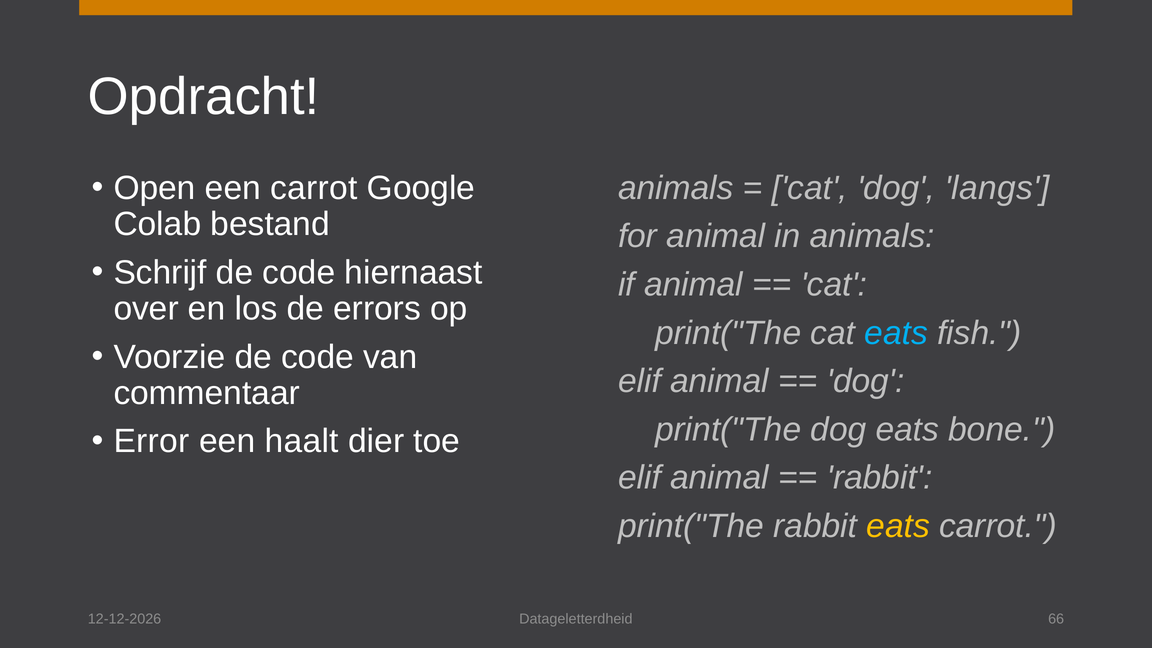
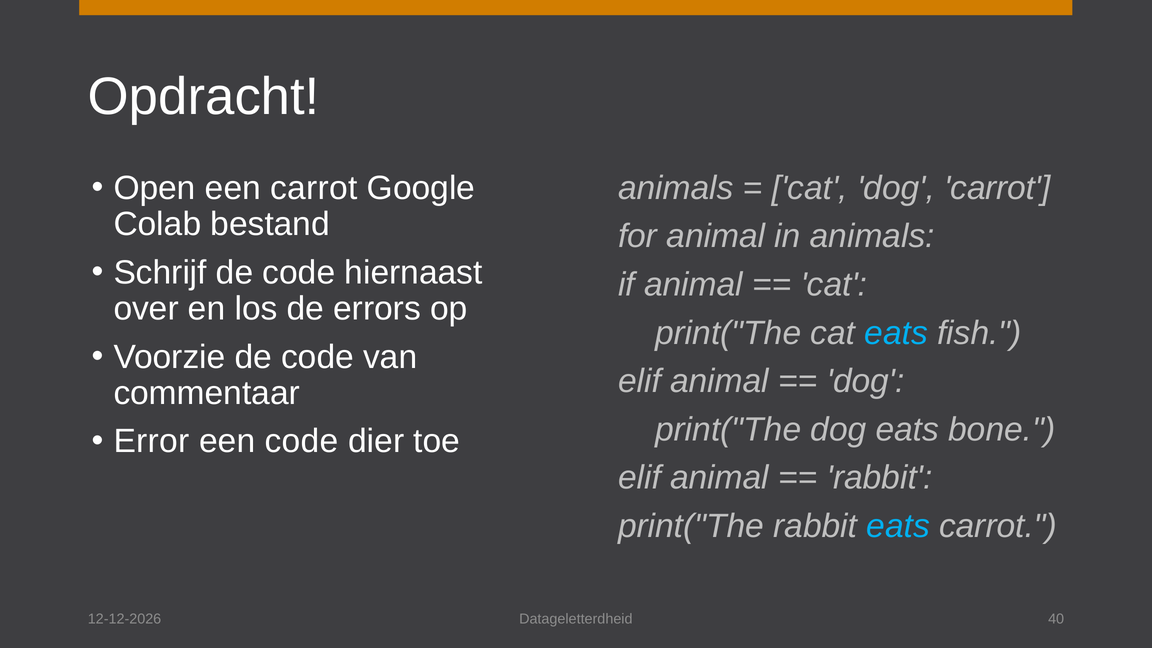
dog langs: langs -> carrot (997, 188)
een haalt: haalt -> code (302, 441)
eats colour: yellow -> light blue (898, 526)
66: 66 -> 40 (1056, 619)
